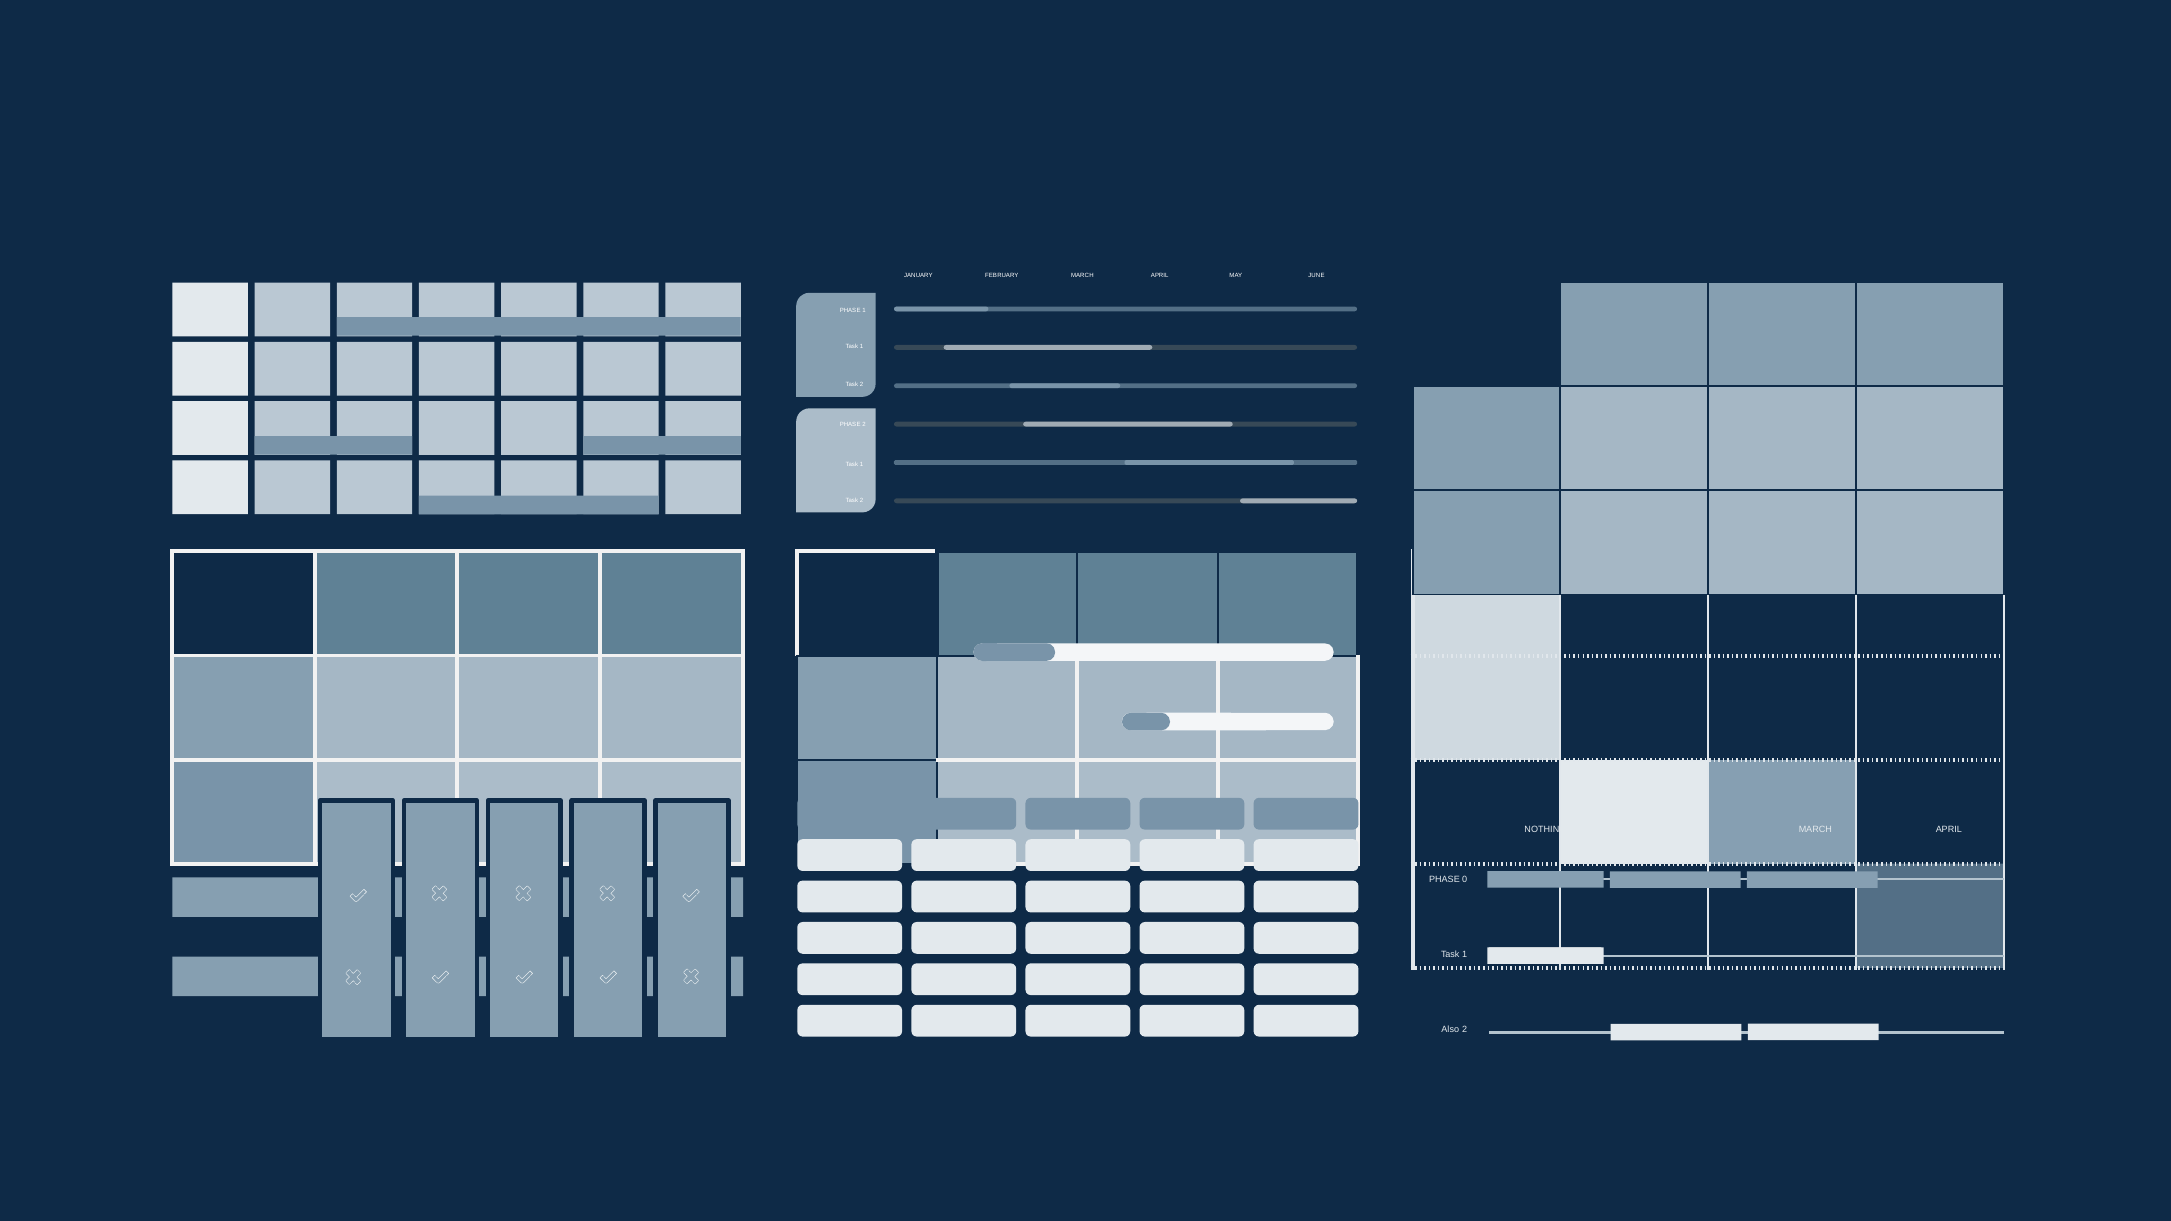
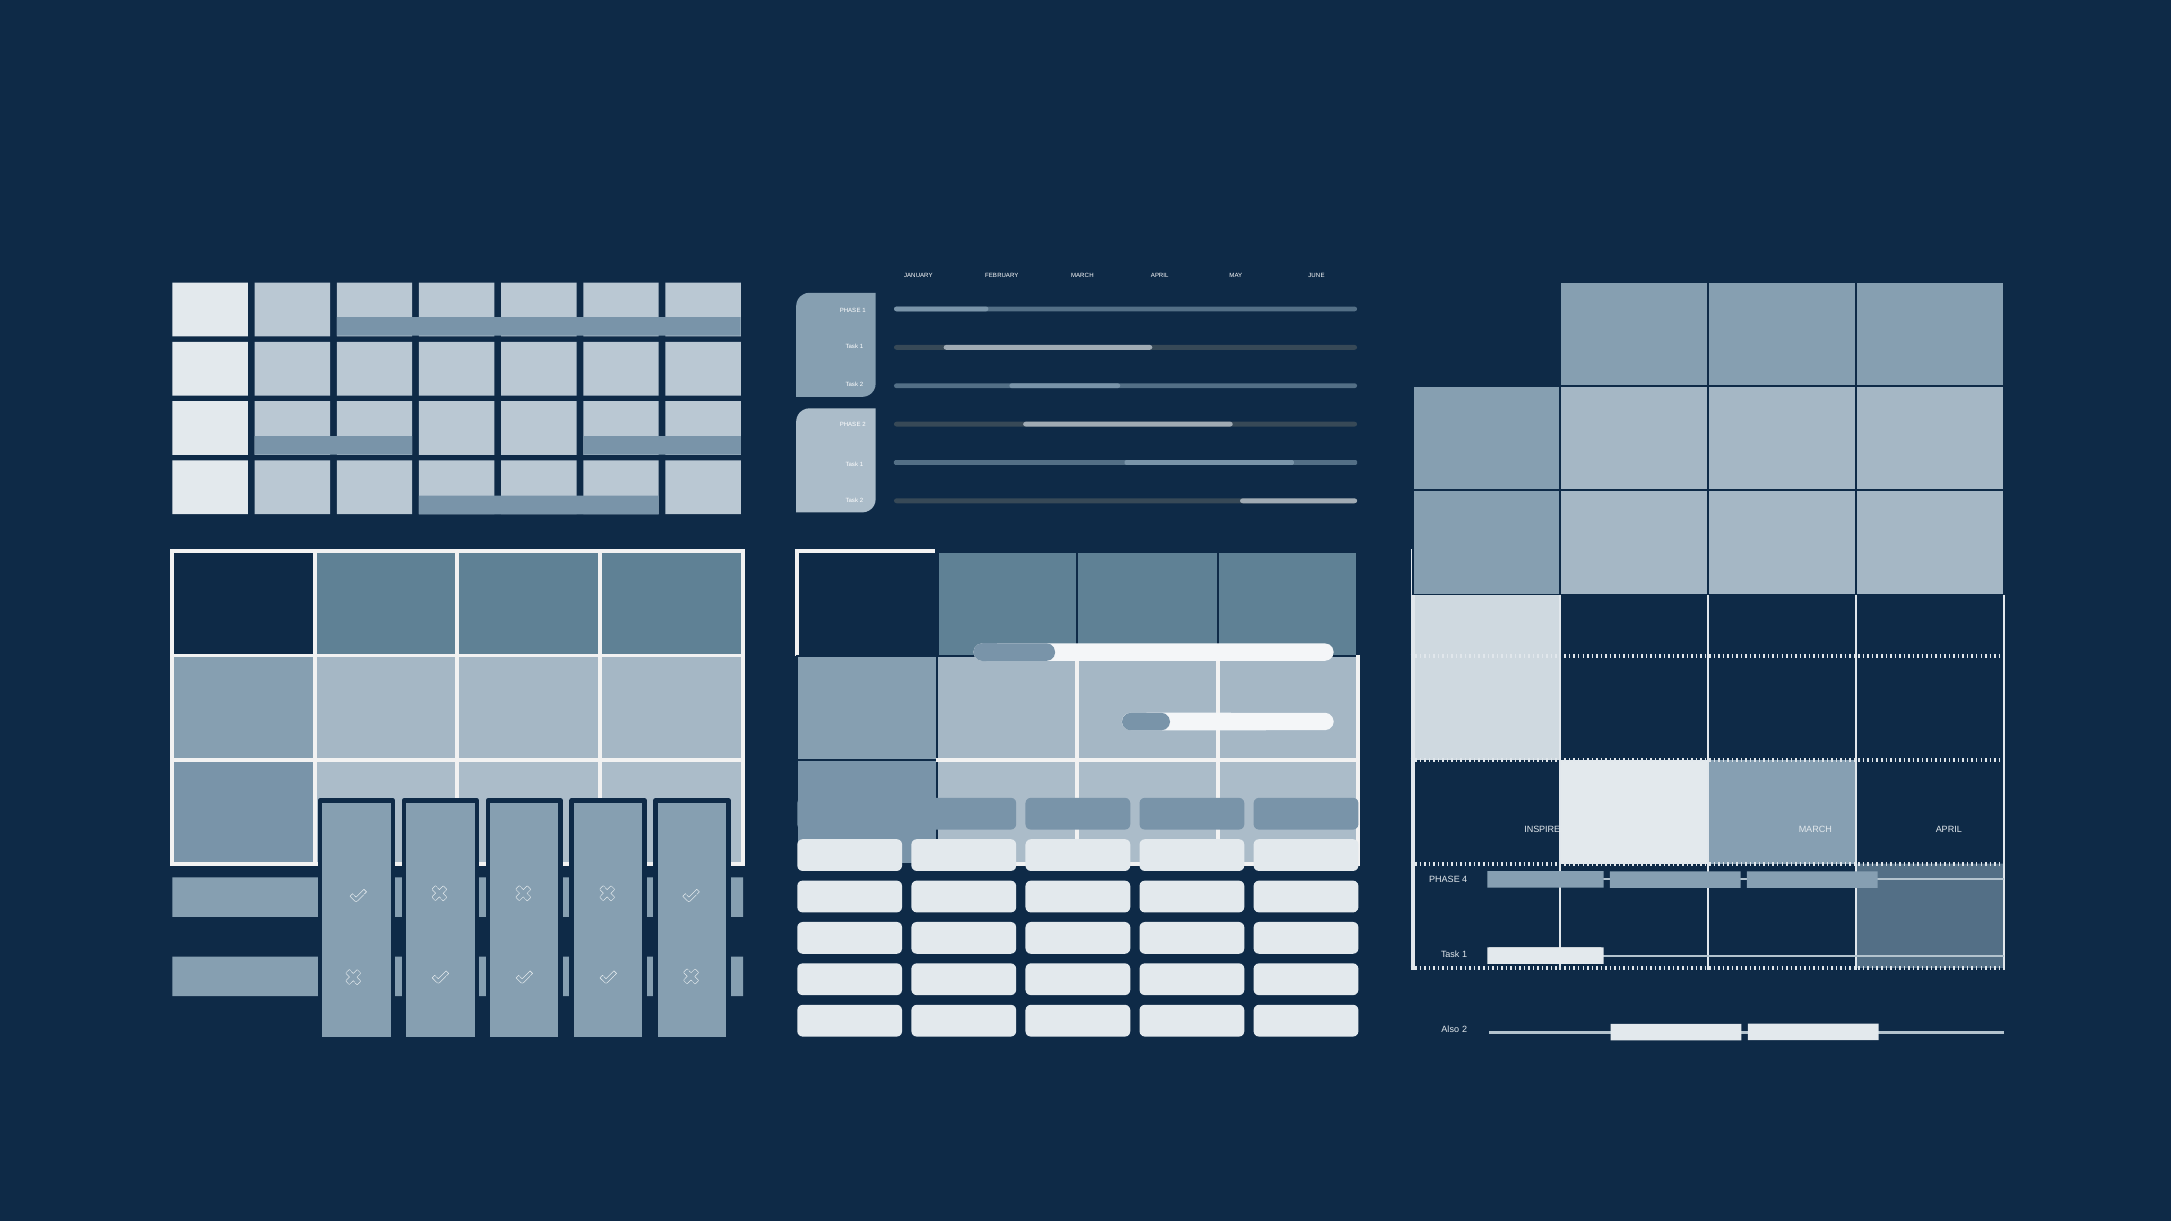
NOTHING: NOTHING -> INSPIRED (1545, 830)
0: 0 -> 4 (1465, 880)
